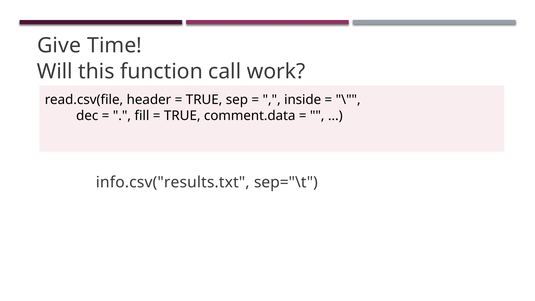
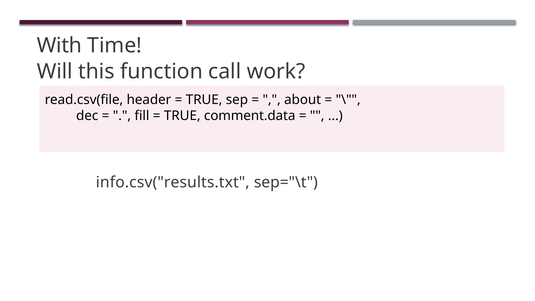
Give: Give -> With (59, 45)
inside: inside -> about (303, 100)
